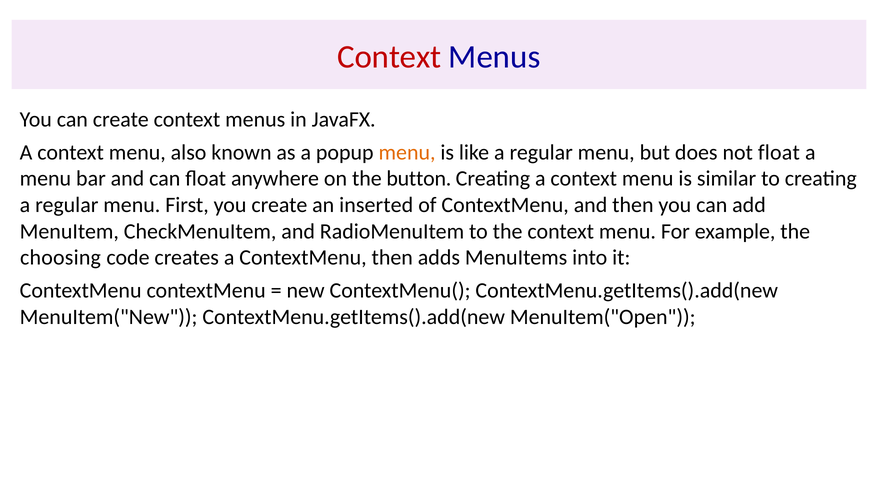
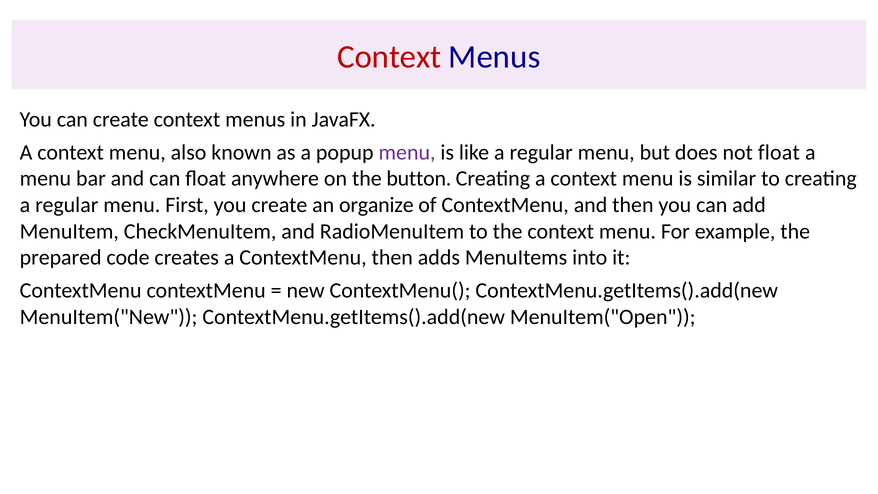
menu colour: orange -> purple (407, 152)
inserted: inserted -> organize (376, 205)
choosing: choosing -> prepared (61, 258)
